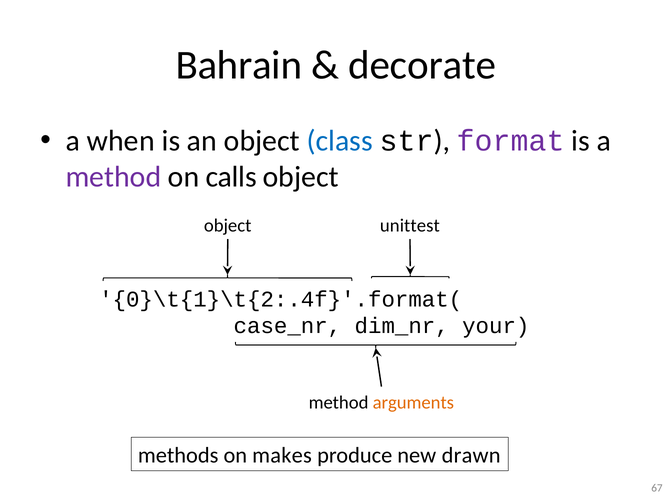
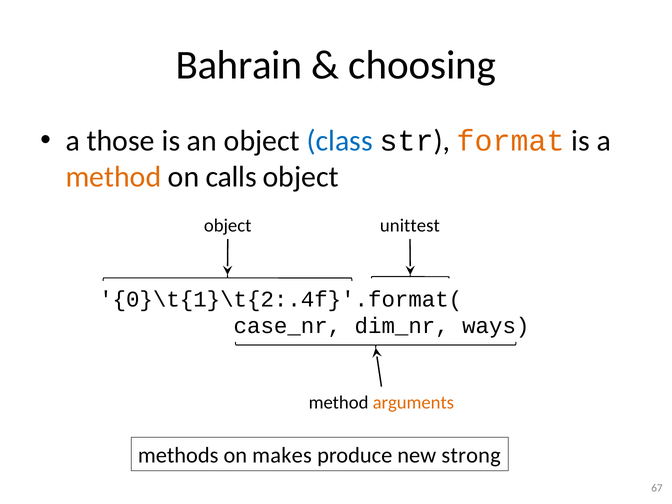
decorate: decorate -> choosing (422, 65)
when: when -> those (121, 141)
format colour: purple -> orange (511, 141)
method colour: purple -> orange (113, 177)
your: your -> ways (496, 326)
drawn: drawn -> strong (471, 456)
